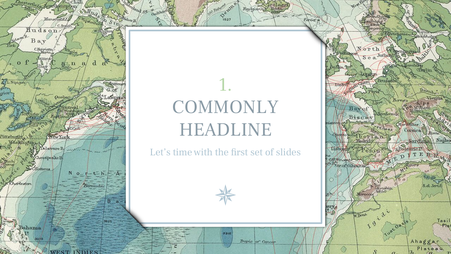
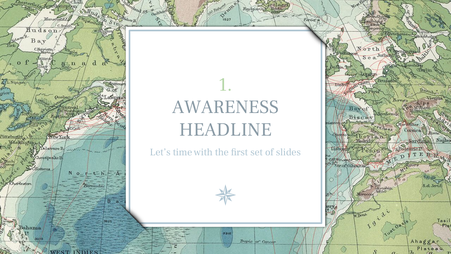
COMMONLY: COMMONLY -> AWARENESS (225, 107)
